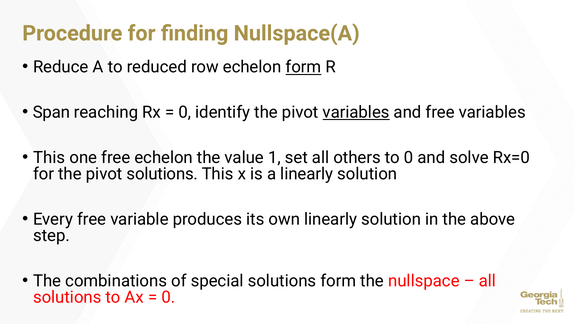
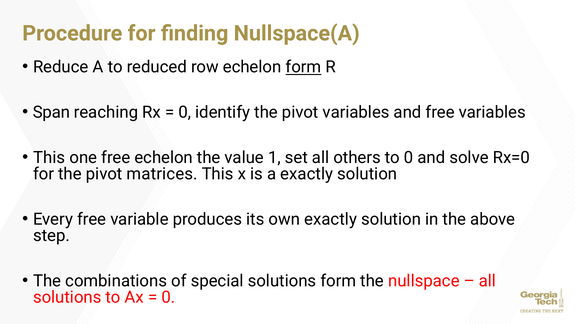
variables underline: present -> none (356, 112)
pivot solutions: solutions -> matrices (162, 174)
a linearly: linearly -> exactly (307, 174)
own linearly: linearly -> exactly (331, 219)
